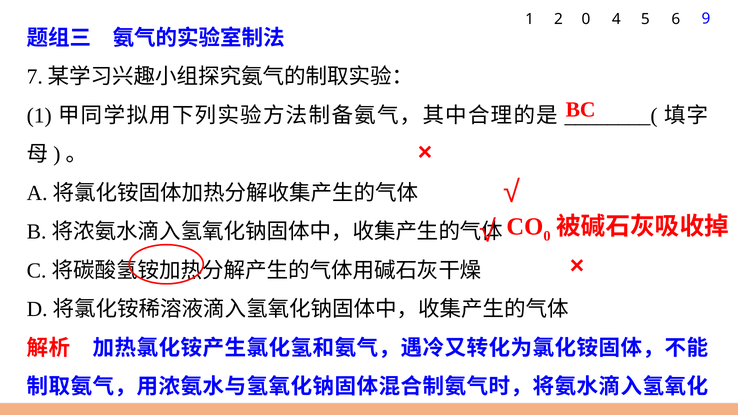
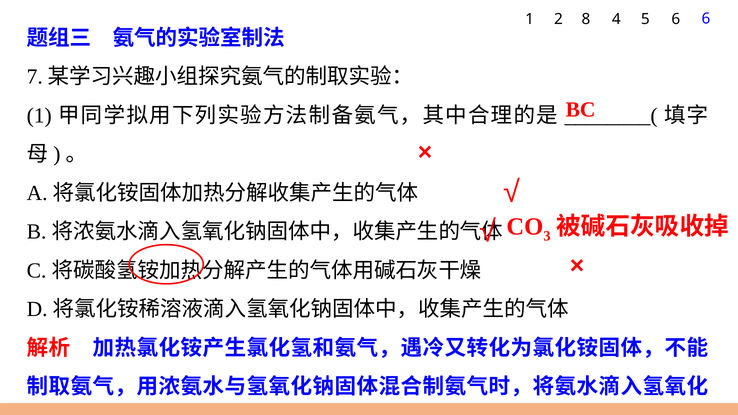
2 0: 0 -> 8 (586, 19)
6 9: 9 -> 6 (706, 19)
0: 0 -> 3 (547, 236)
